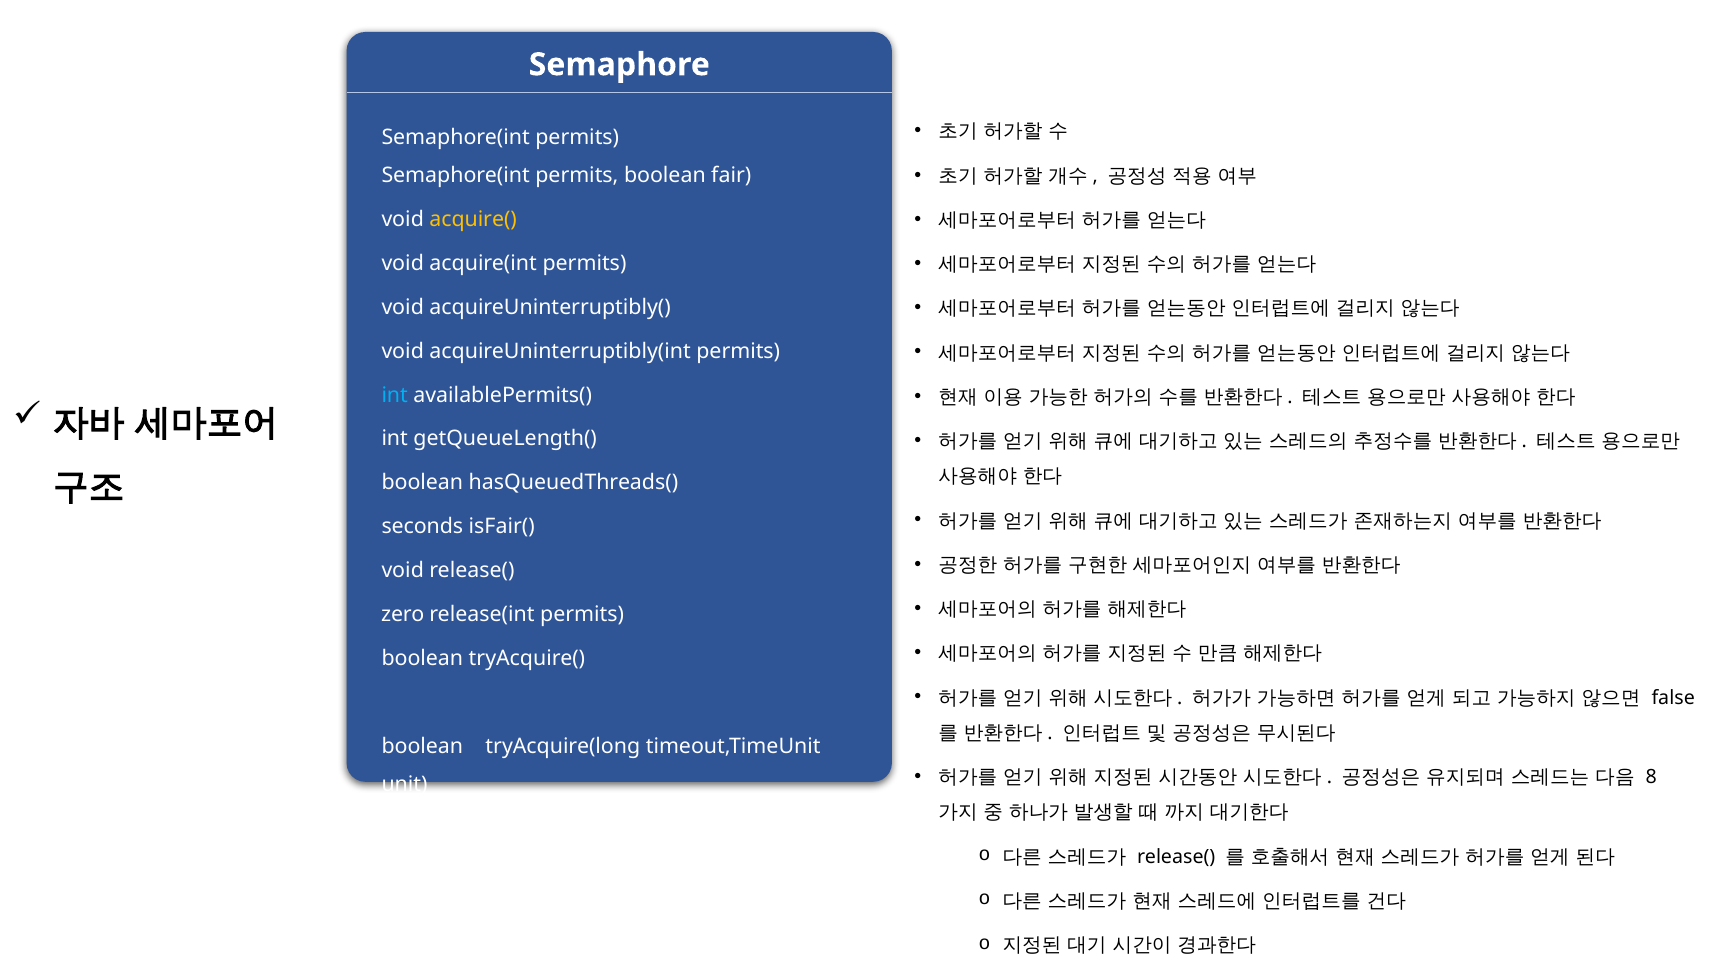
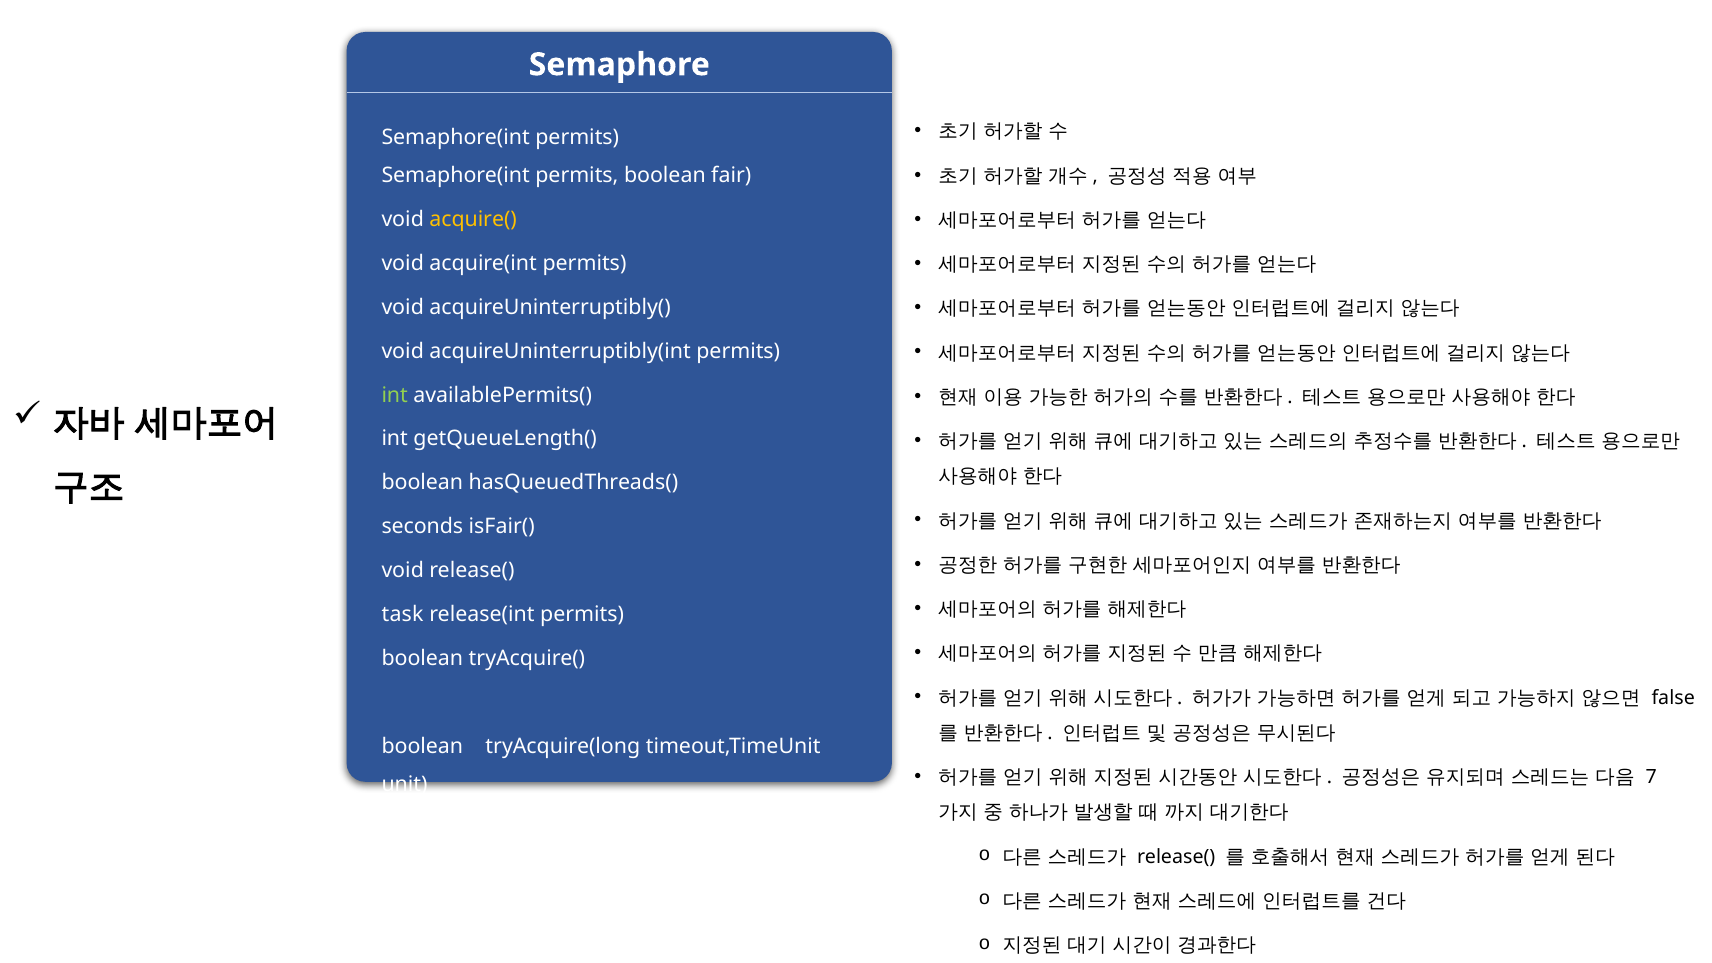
int colour: light blue -> light green (395, 395)
zero: zero -> task (403, 614)
8: 8 -> 7 (1651, 777)
